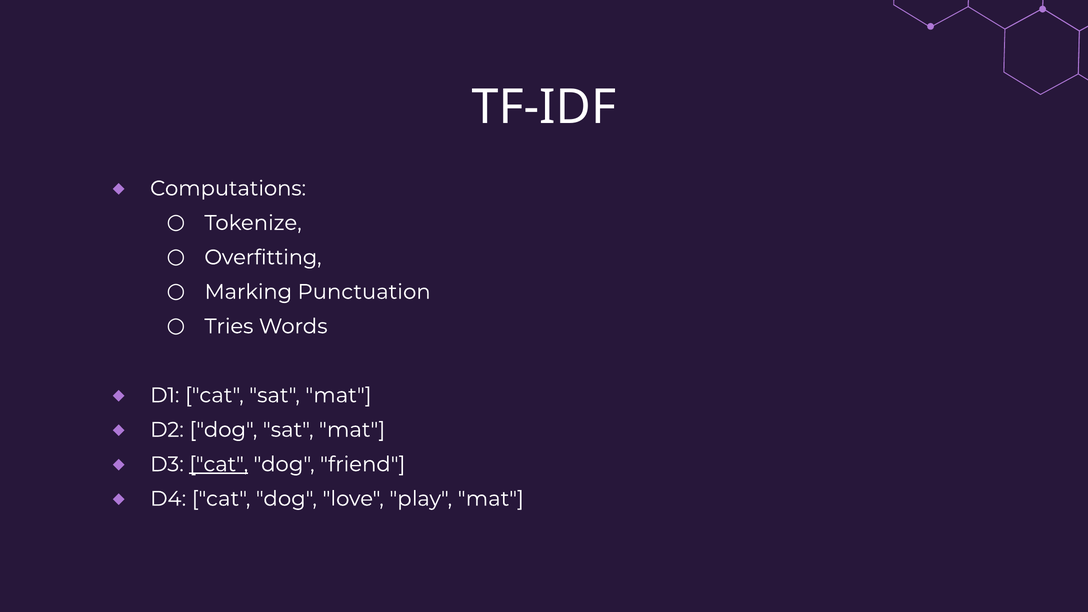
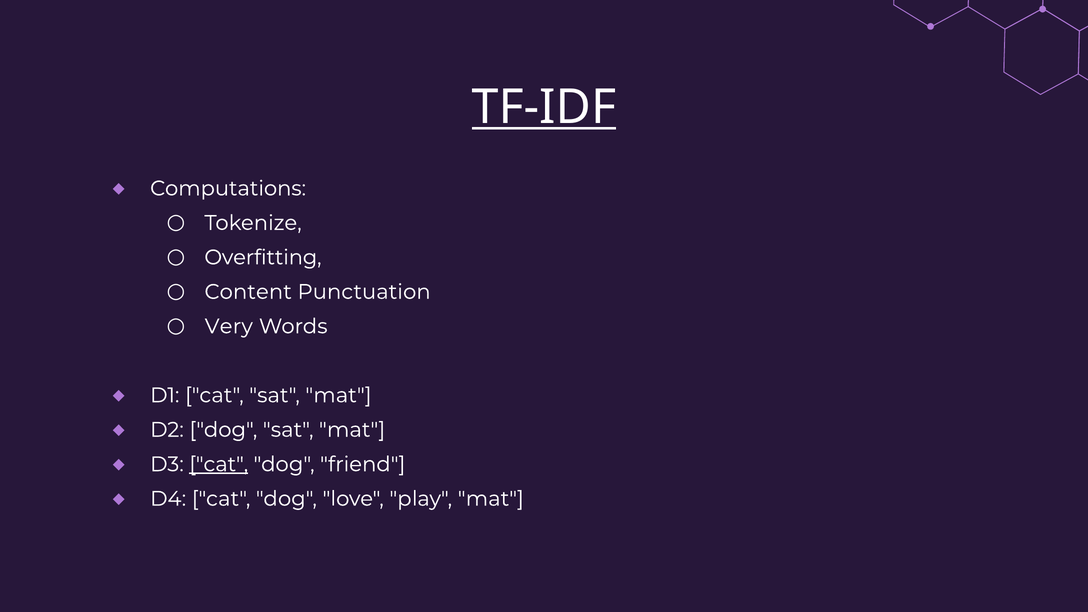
TF-IDF underline: none -> present (544, 107)
Marking: Marking -> Content (248, 292)
Tries: Tries -> Very (229, 326)
